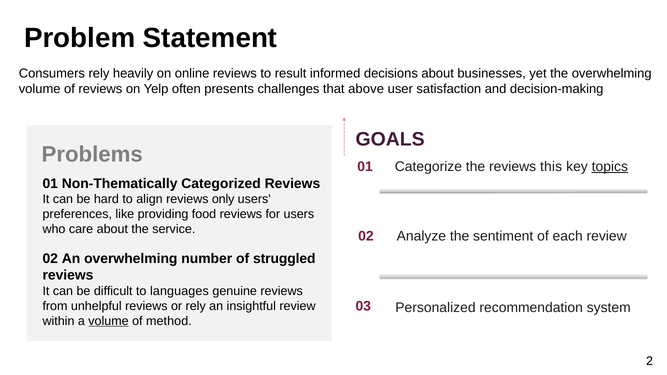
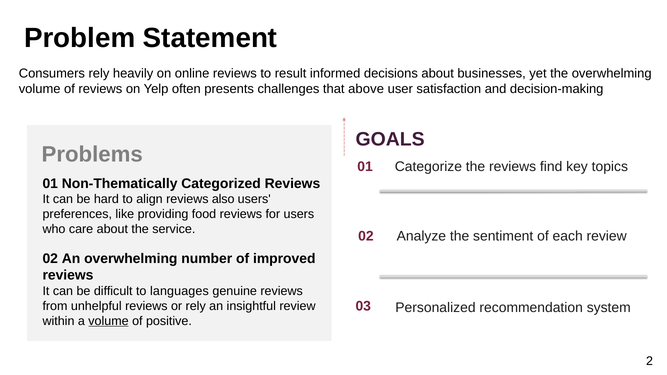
this: this -> find (551, 167)
topics underline: present -> none (610, 167)
only: only -> also (223, 199)
struggled: struggled -> improved (284, 259)
method: method -> positive (169, 321)
